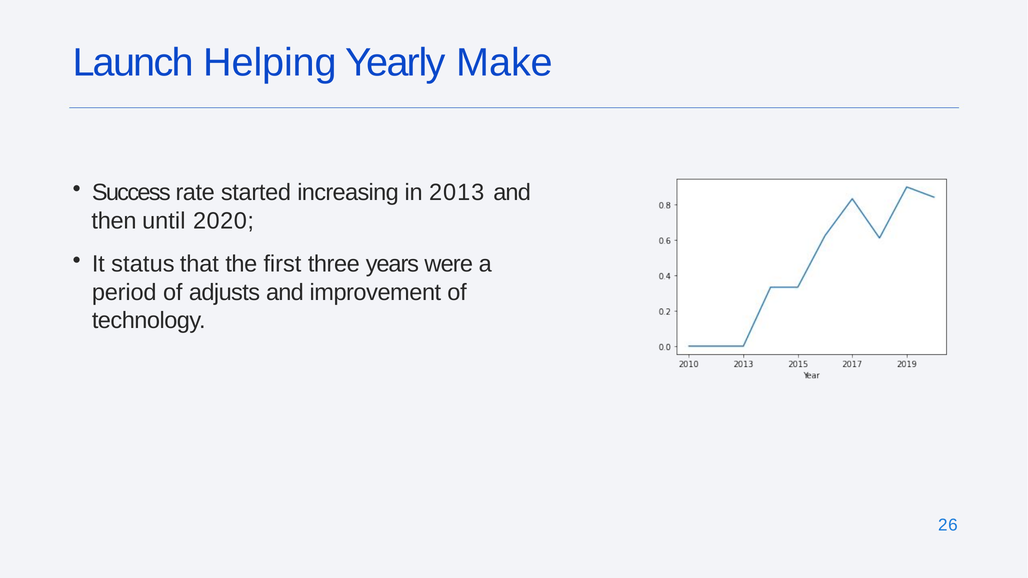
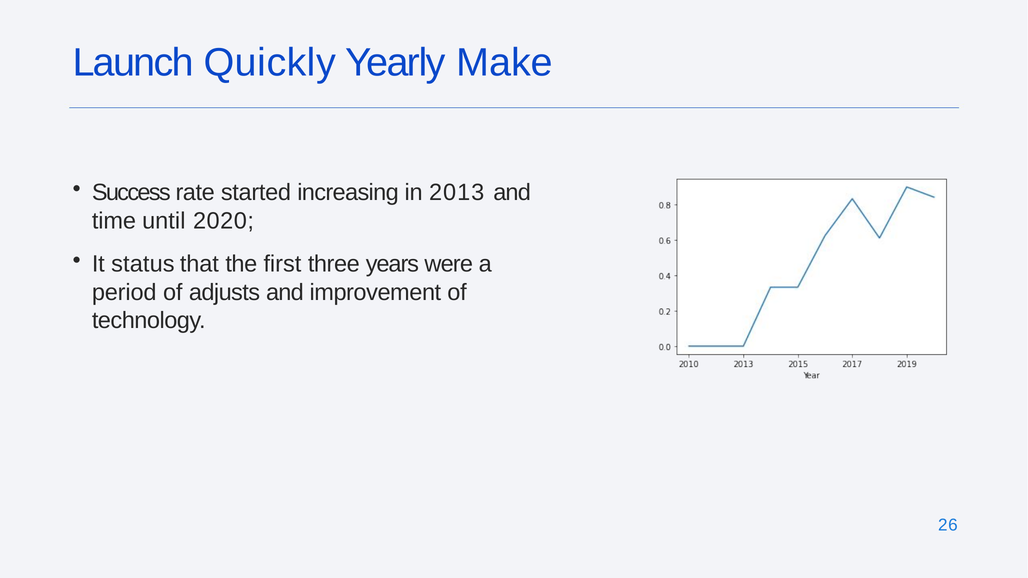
Helping: Helping -> Quickly (270, 63)
then: then -> time (114, 221)
